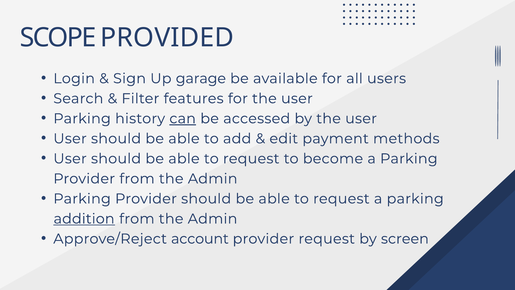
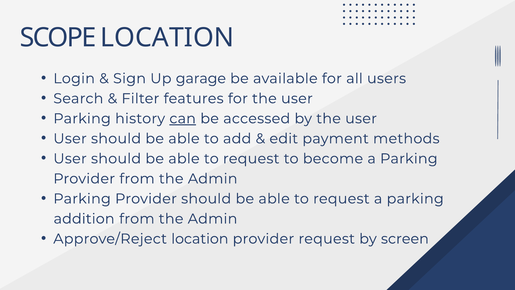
SCOPE PROVIDED: PROVIDED -> LOCATION (167, 38)
addition underline: present -> none (84, 219)
Approve/Reject account: account -> location (200, 239)
